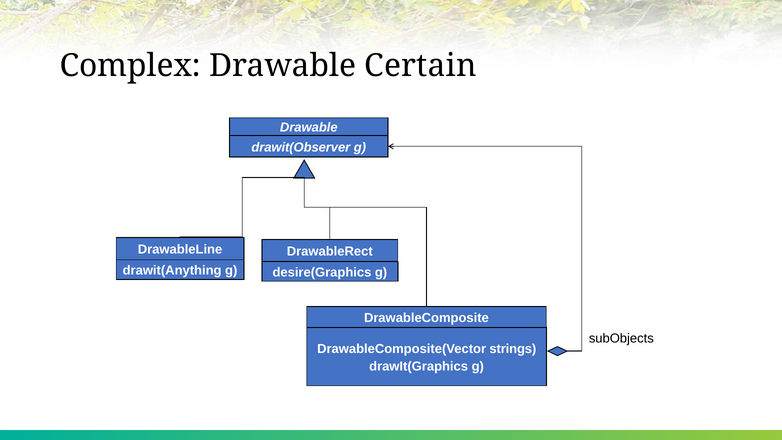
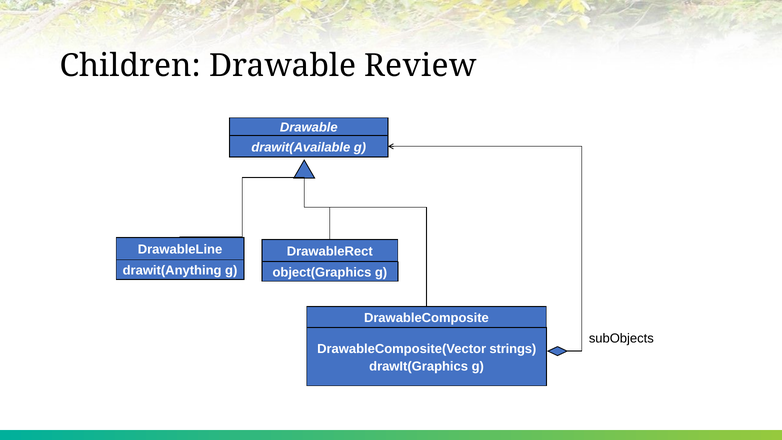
Complex: Complex -> Children (130, 66)
Certain: Certain -> Review (420, 66)
drawit(Observer: drawit(Observer -> drawit(Available (301, 147)
desire(Graphics: desire(Graphics -> object(Graphics (322, 272)
